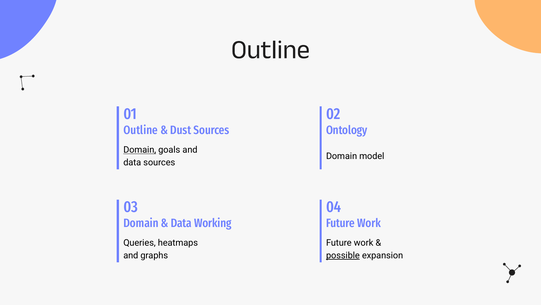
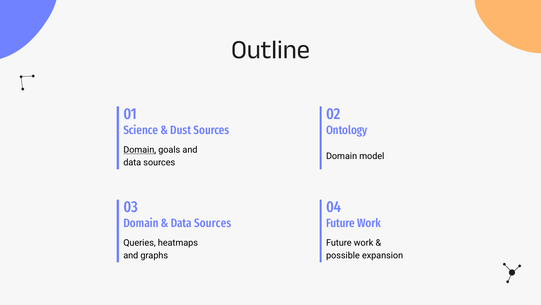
Outline: Outline -> Science (141, 130)
Working: Working -> Sources (213, 223)
possible underline: present -> none (343, 255)
